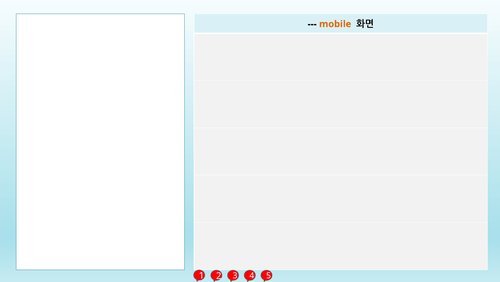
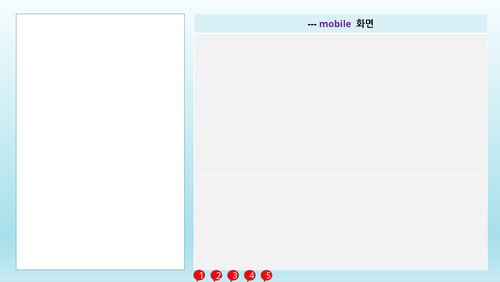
mobile colour: orange -> purple (335, 24)
